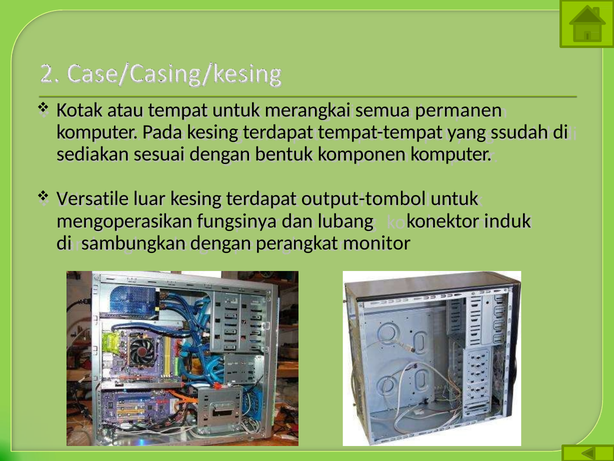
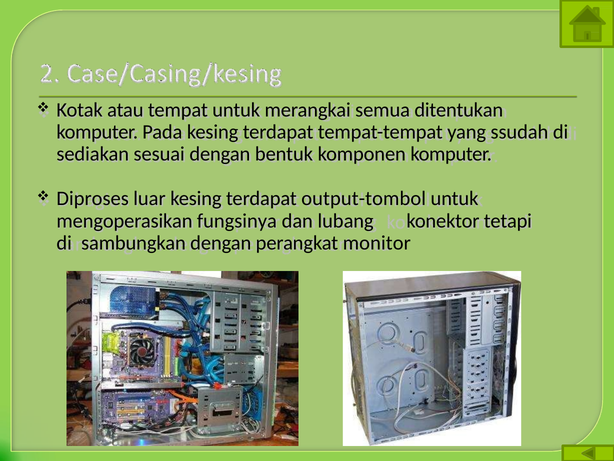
permanen: permanen -> ditentukan (459, 110)
Versatile: Versatile -> Diproses (93, 198)
induk: induk -> tetapi (508, 221)
